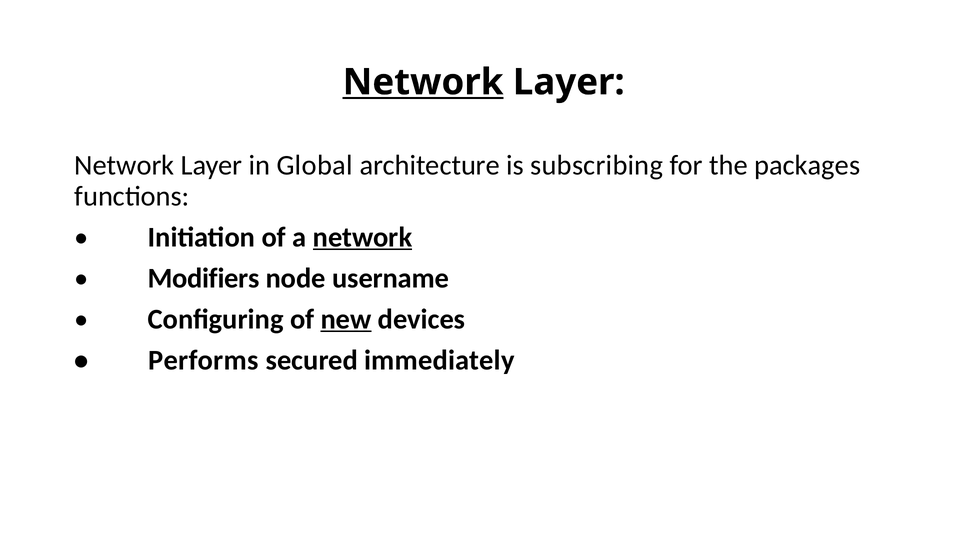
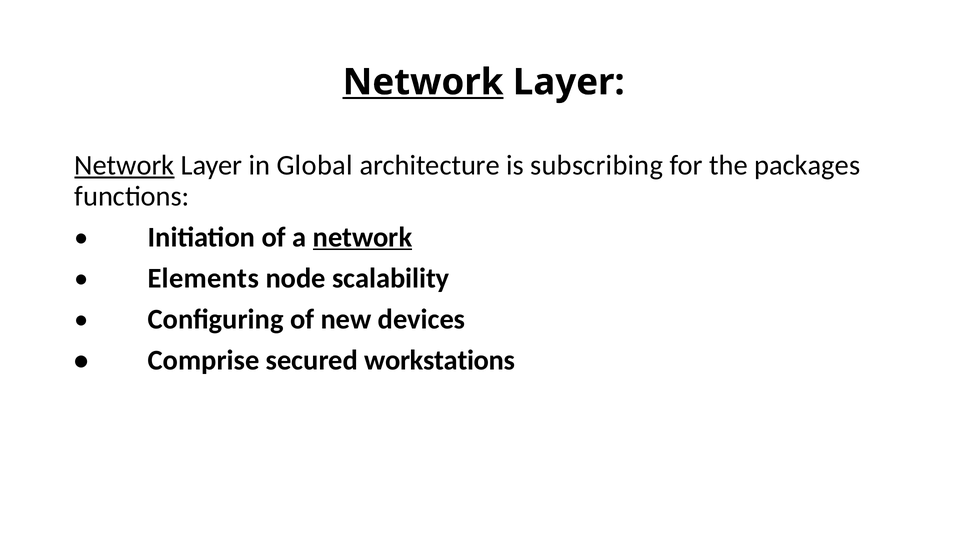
Network underline: none -> present (124, 165)
Modifiers: Modifiers -> Elements (203, 278)
username: username -> scalability (391, 278)
new underline: present -> none (346, 319)
Performs: Performs -> Comprise (204, 360)
immediately: immediately -> workstations (440, 360)
